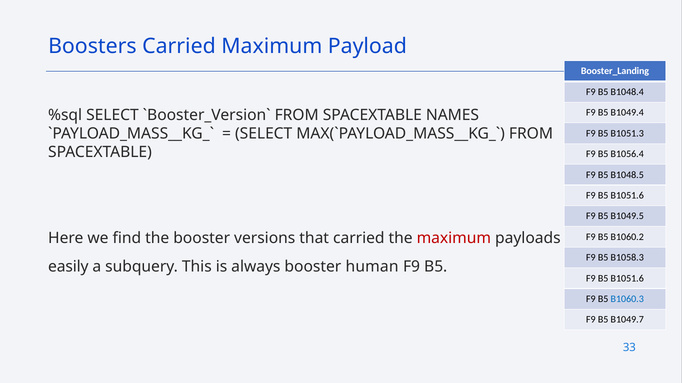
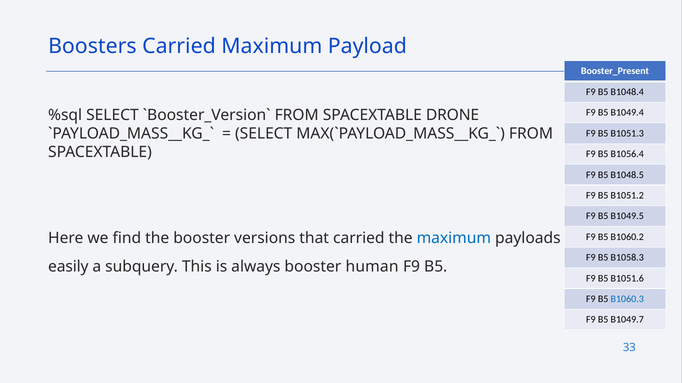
Booster_Landing: Booster_Landing -> Booster_Present (615, 71)
NAMES: NAMES -> DRONE (453, 115)
B1051.6: B1051.6 -> B1051.2 (627, 196)
maximum colour: red -> blue (454, 239)
